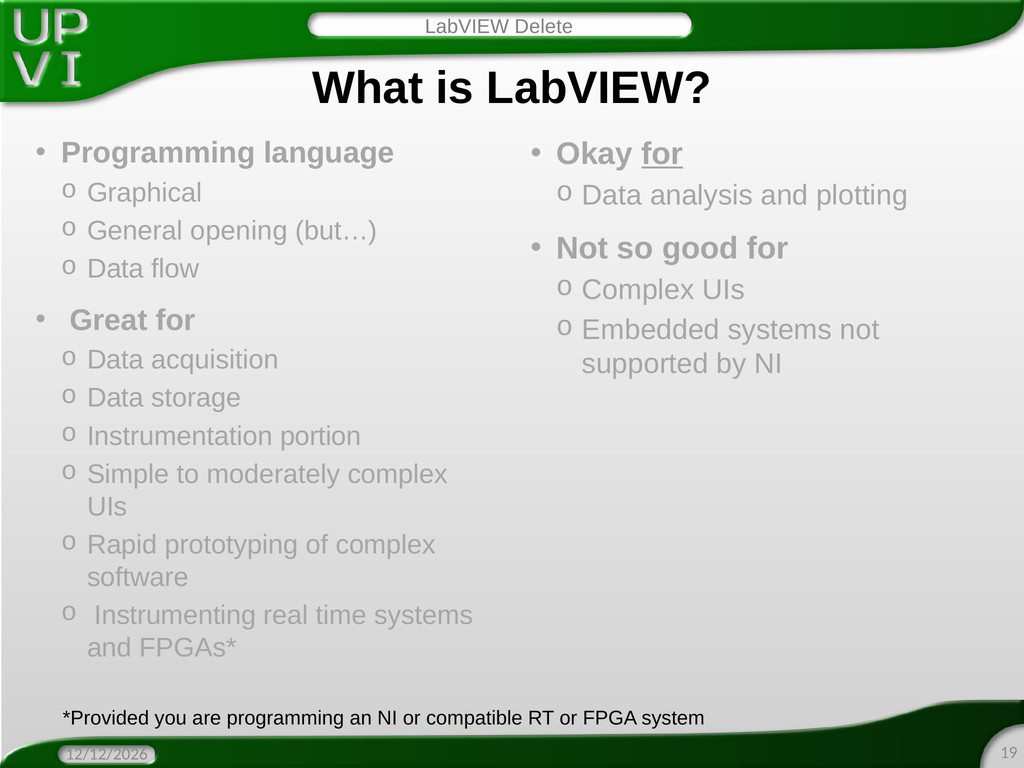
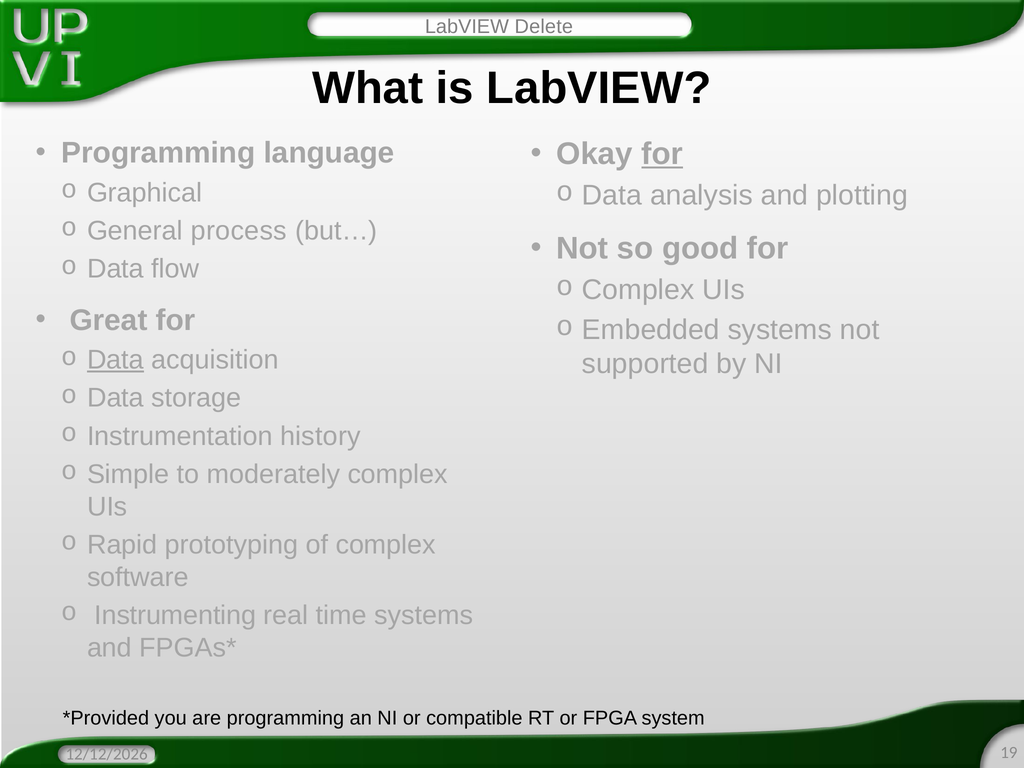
opening: opening -> process (239, 231)
Data underline: none -> present (115, 360)
portion: portion -> history (320, 436)
